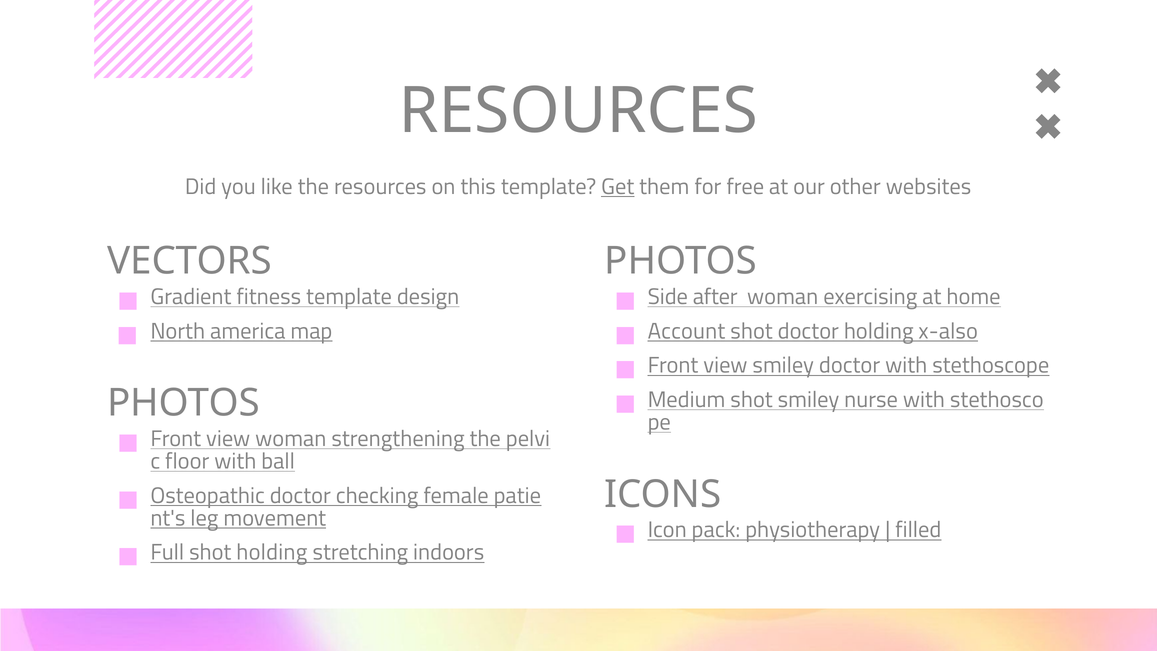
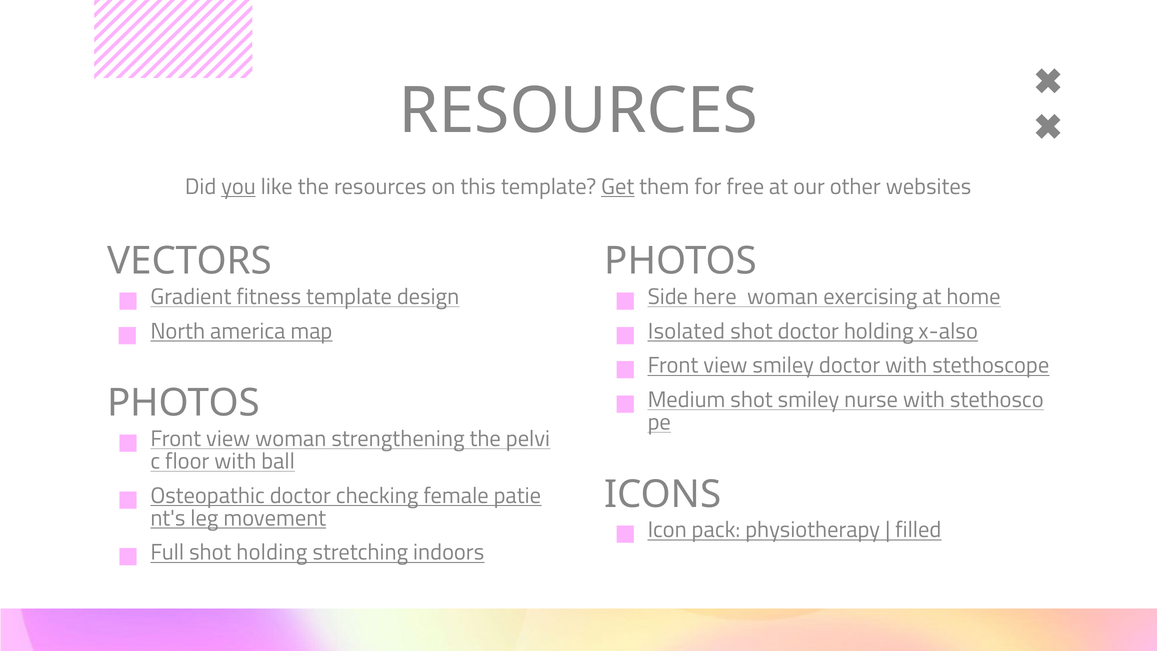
you underline: none -> present (238, 187)
after: after -> here (715, 297)
Account: Account -> Isolated (686, 331)
